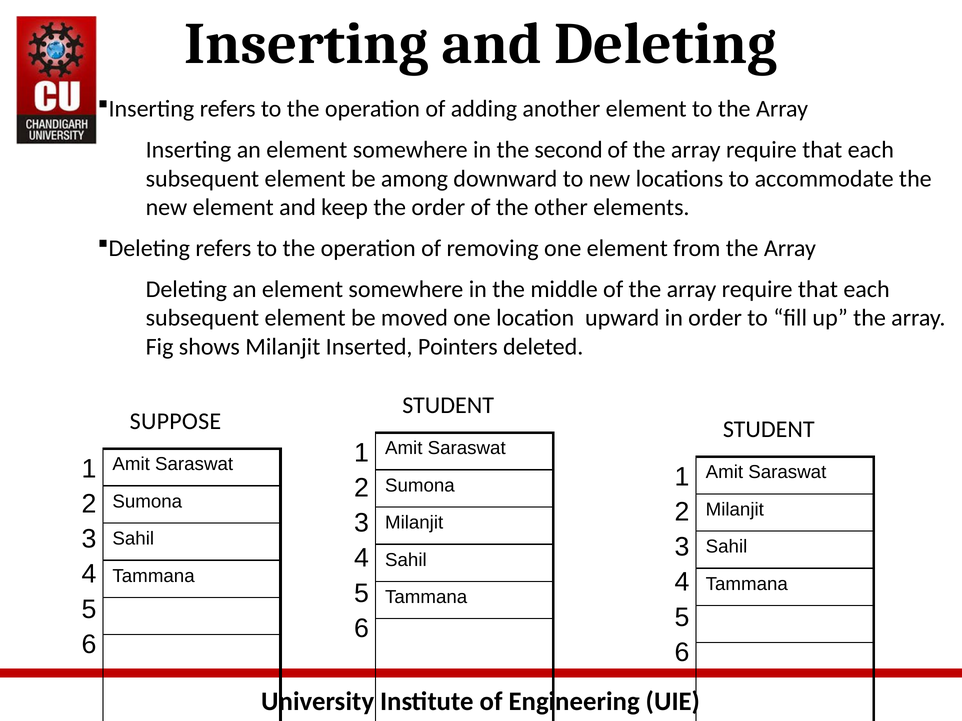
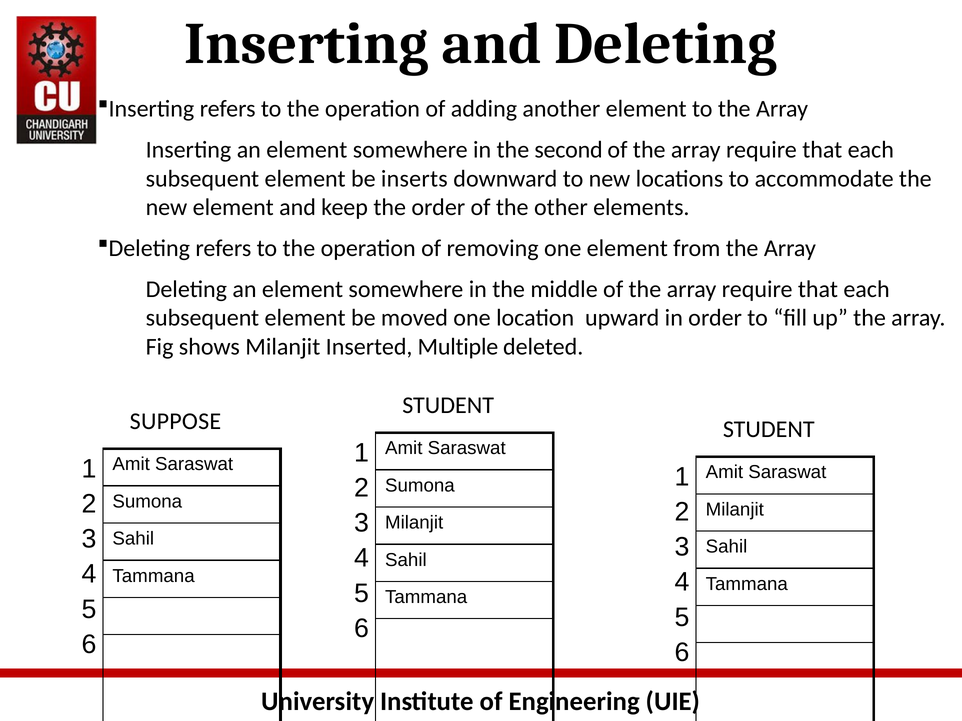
among: among -> inserts (414, 179)
Pointers: Pointers -> Multiple (458, 347)
